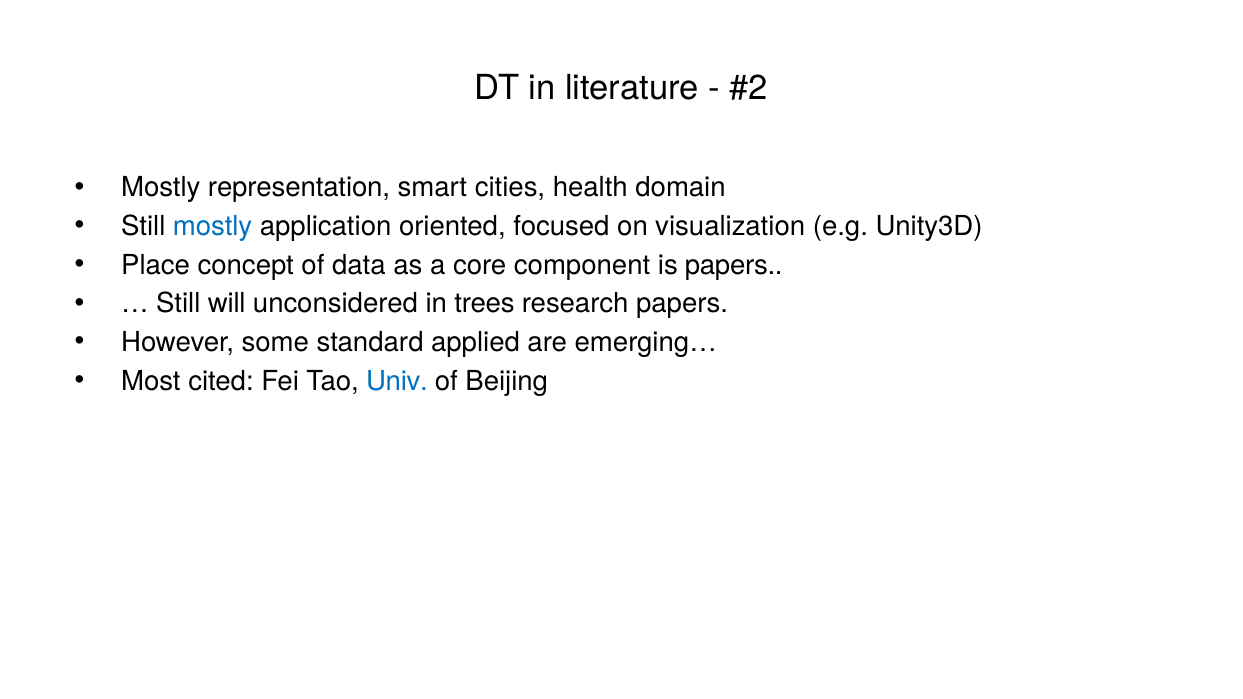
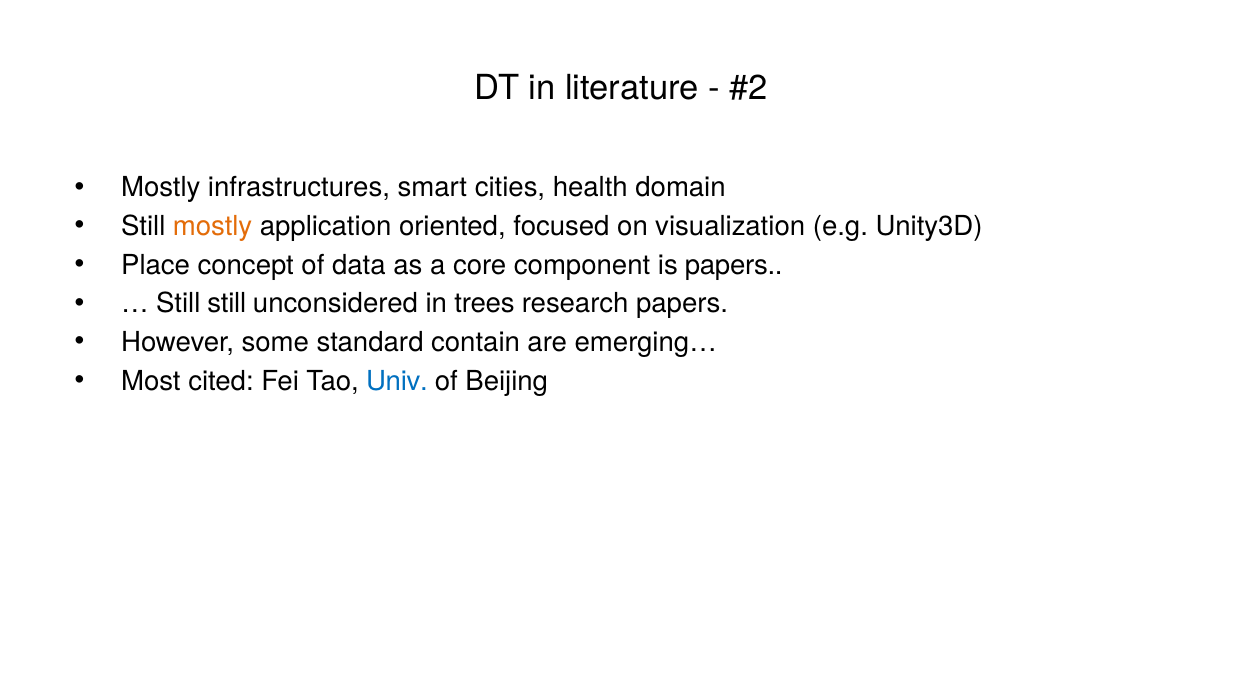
representation: representation -> infrastructures (299, 188)
mostly colour: blue -> orange (213, 227)
Still will: will -> still (227, 304)
applied: applied -> contain (476, 343)
